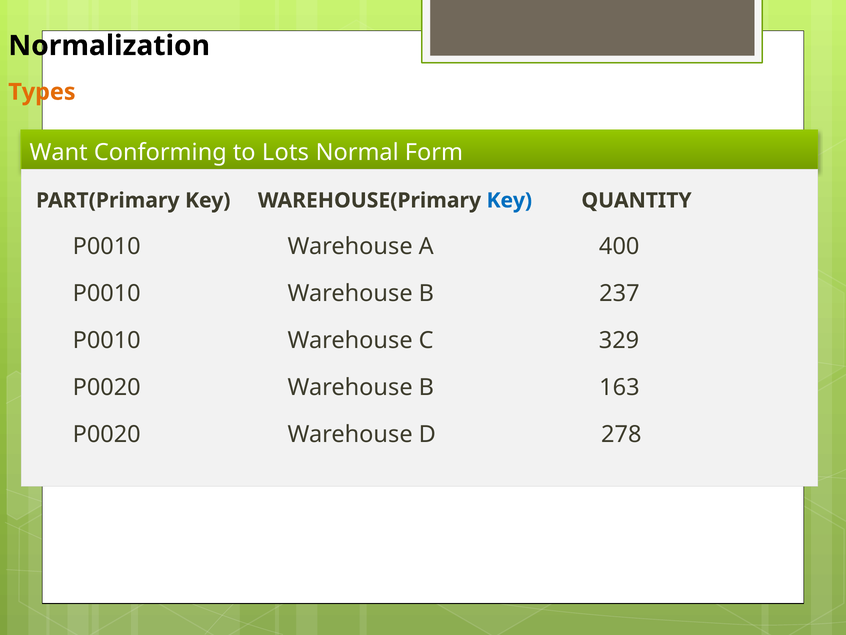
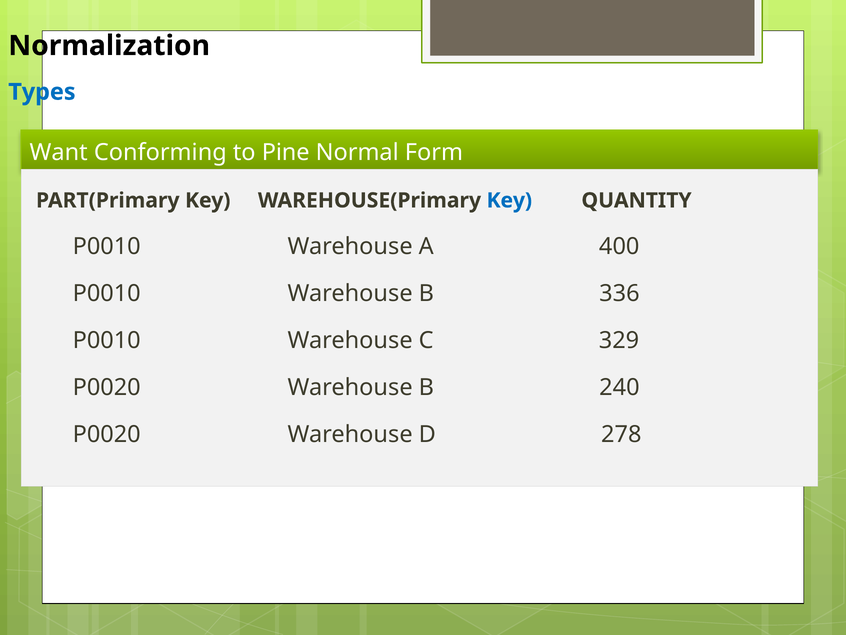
Types colour: orange -> blue (42, 92)
Lots: Lots -> Pine (286, 152)
237: 237 -> 336 (619, 293)
163: 163 -> 240 (619, 387)
